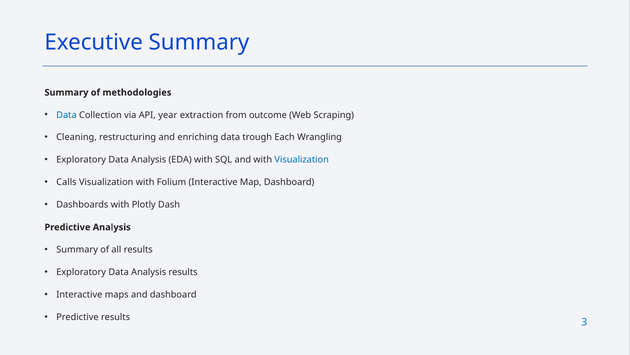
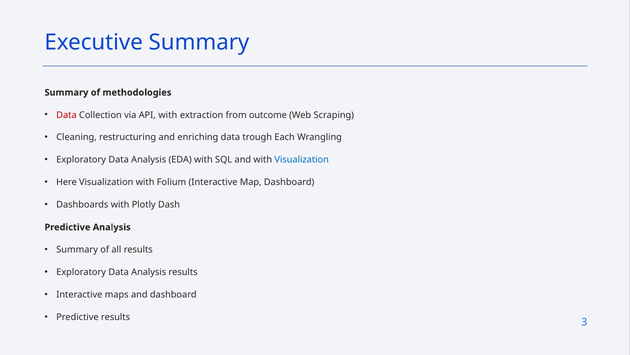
Data colour: blue -> red (66, 115)
API year: year -> with (168, 115)
Calls: Calls -> Here (67, 182)
